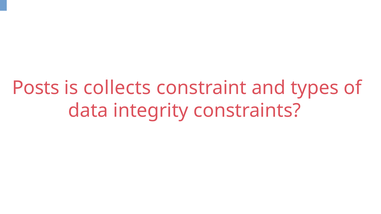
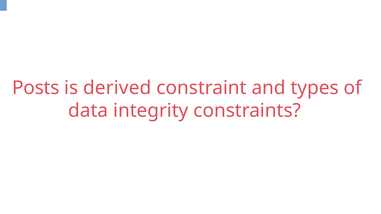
collects: collects -> derived (117, 88)
